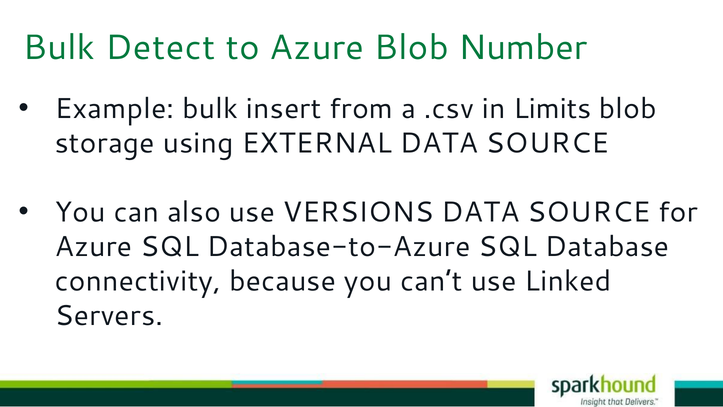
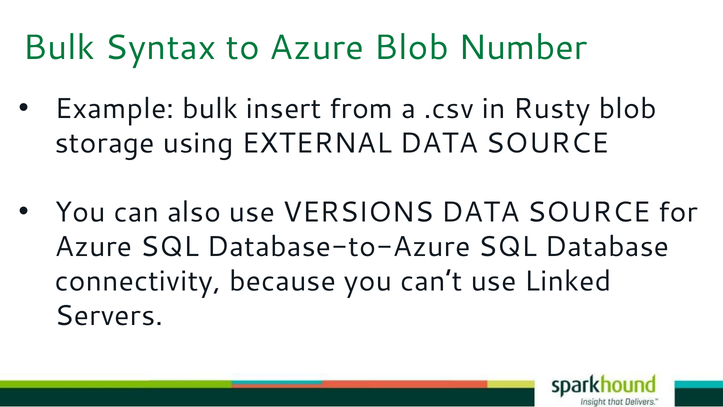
Detect: Detect -> Syntax (160, 48)
Limits: Limits -> Rusty (552, 109)
